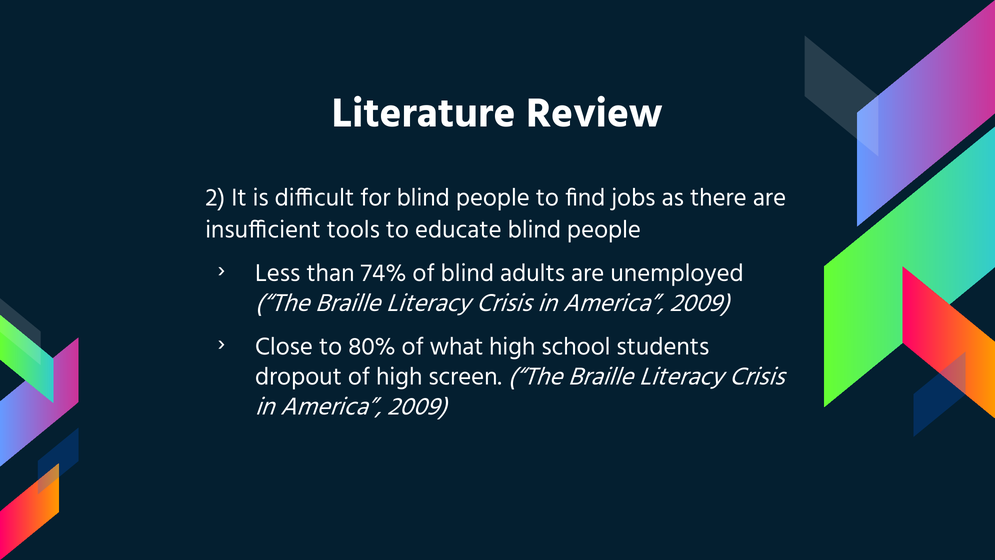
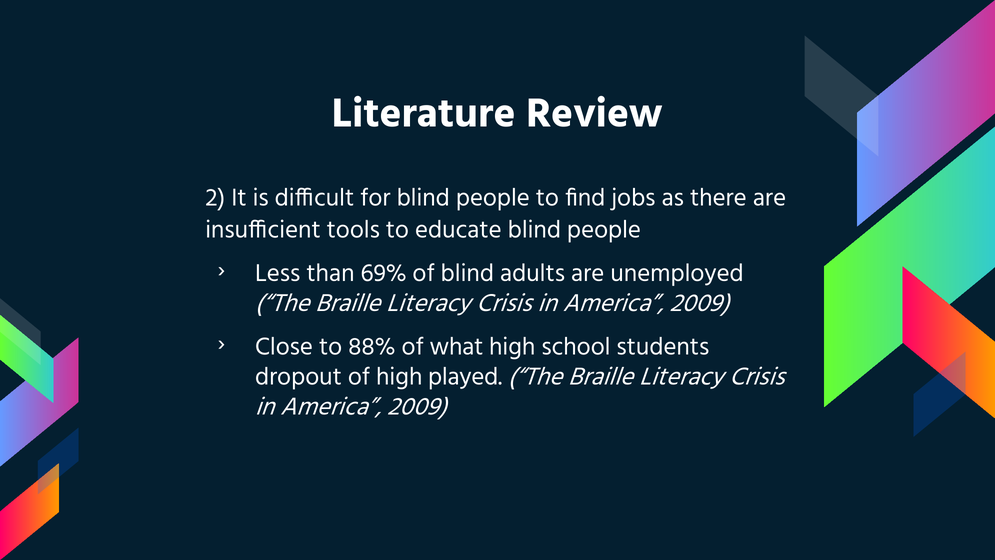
74%: 74% -> 69% (384, 273)
80%: 80% -> 88% (372, 346)
screen: screen -> played (465, 376)
